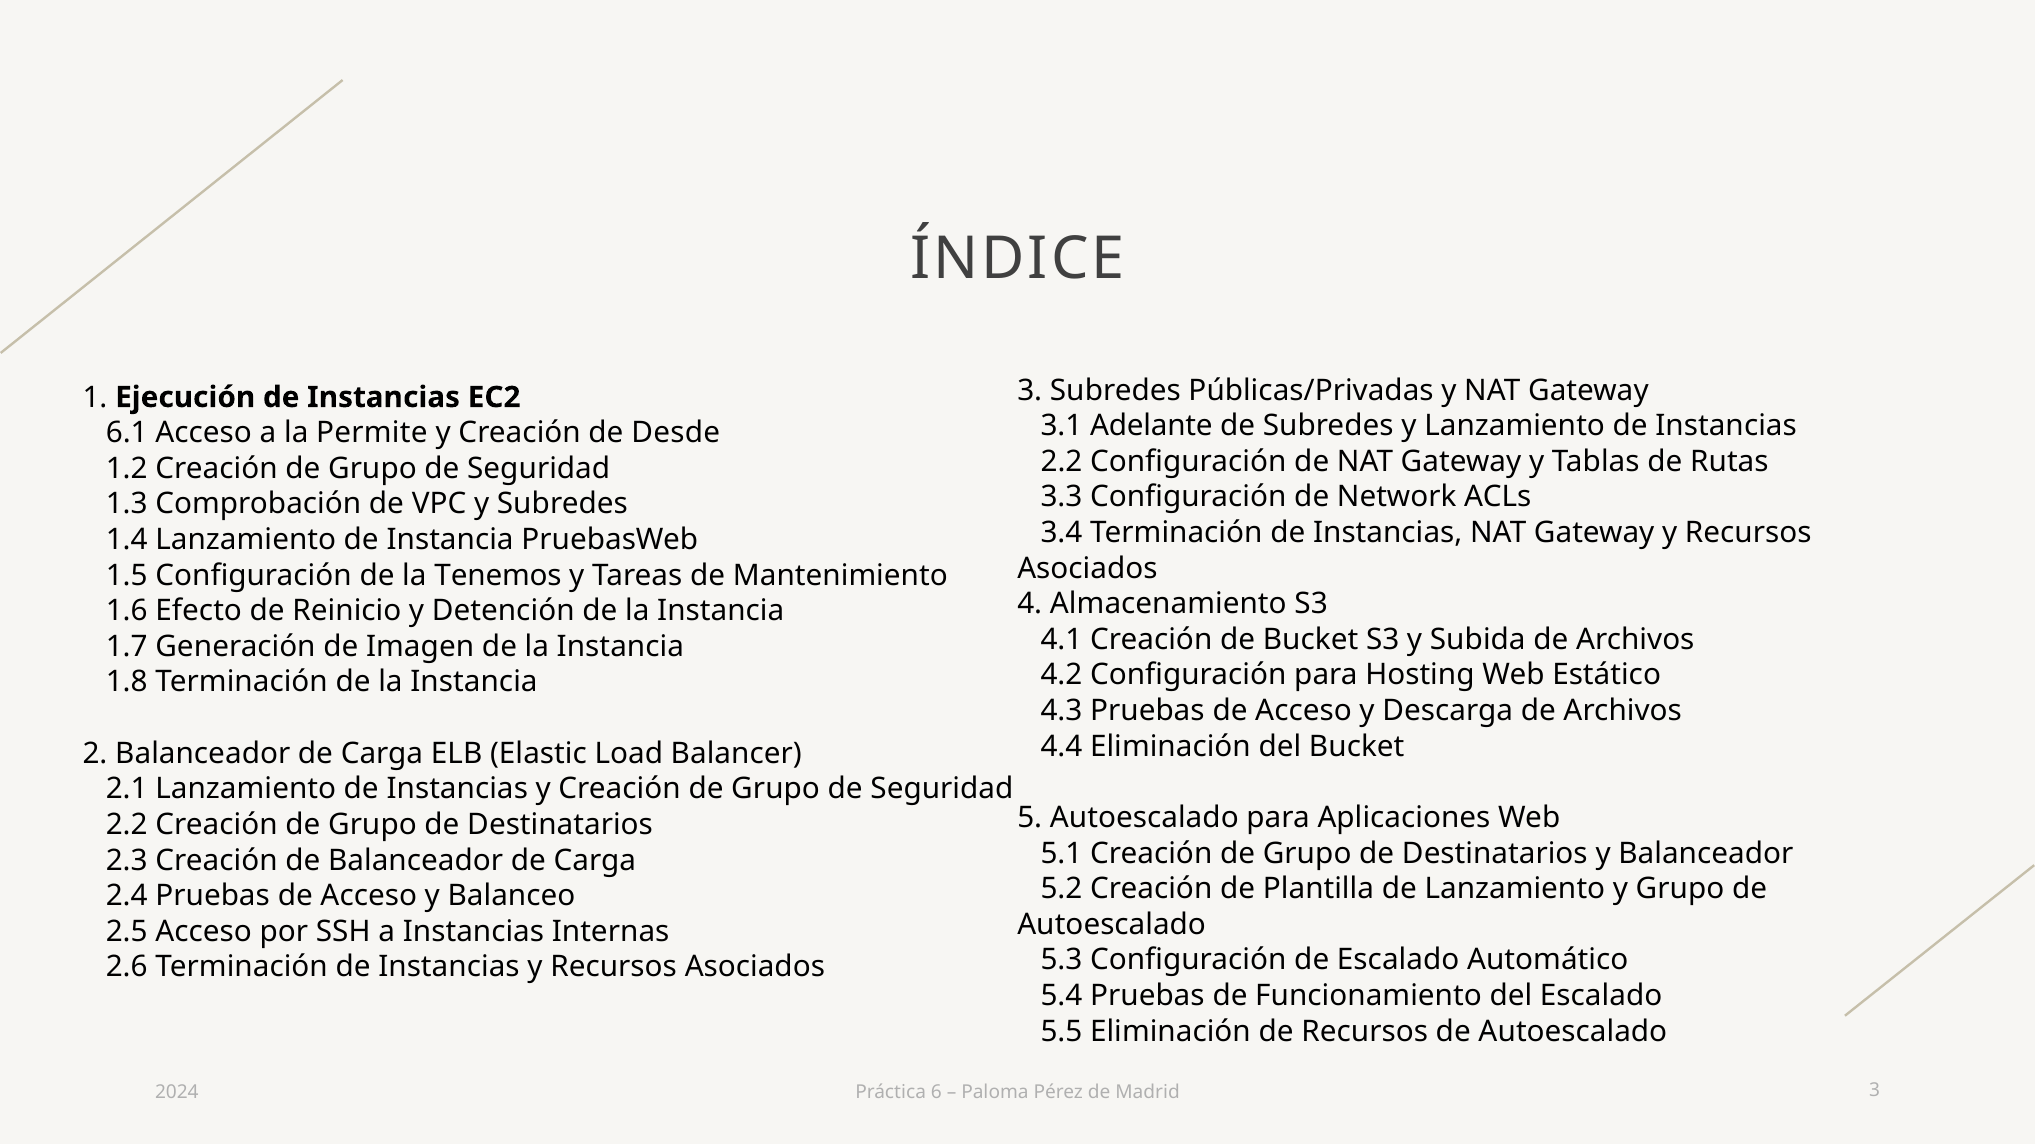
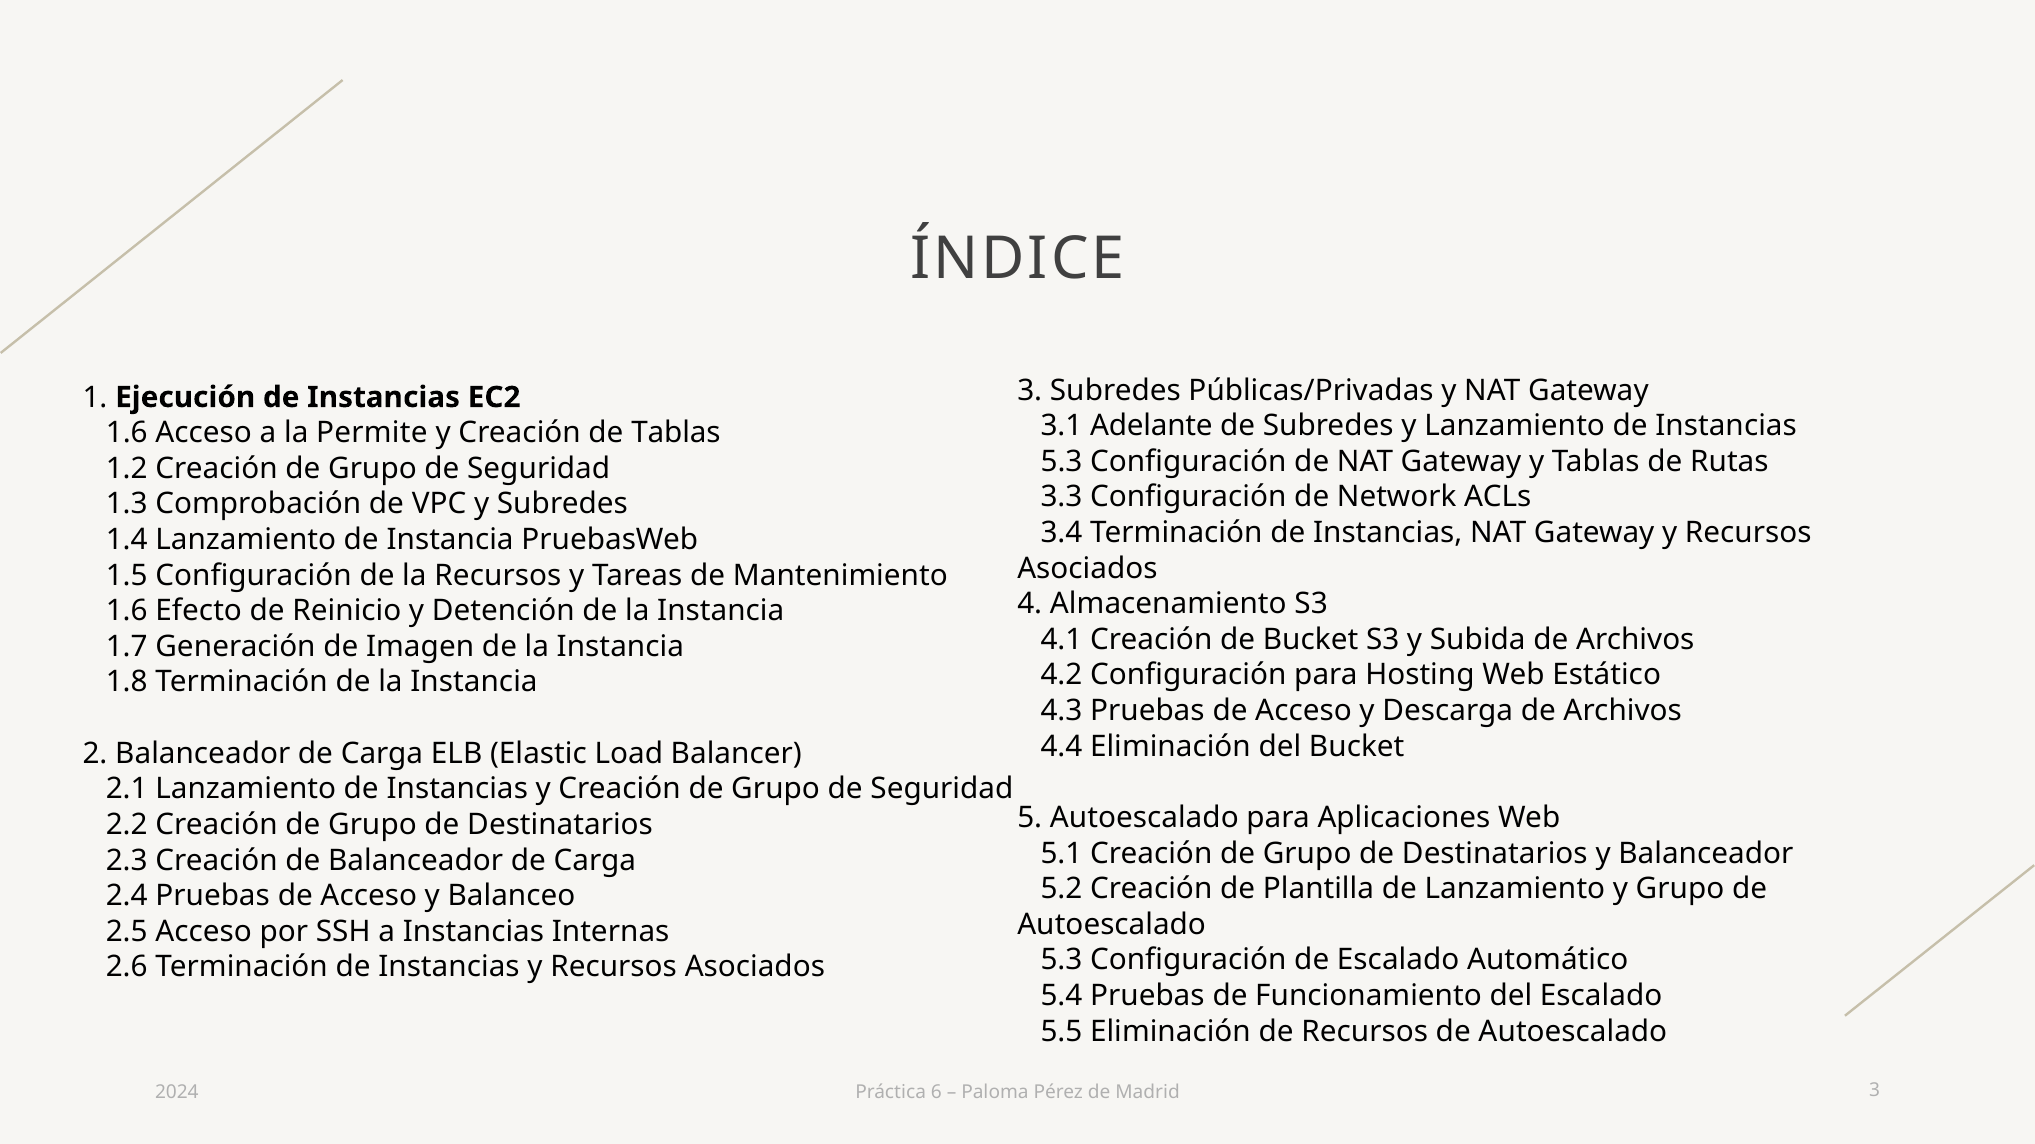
6.1: 6.1 -> 1.6 (127, 433)
de Desde: Desde -> Tablas (676, 433)
2.2: 2.2 -> 5.3 (1061, 462)
la Tenemos: Tenemos -> Recursos (498, 576)
